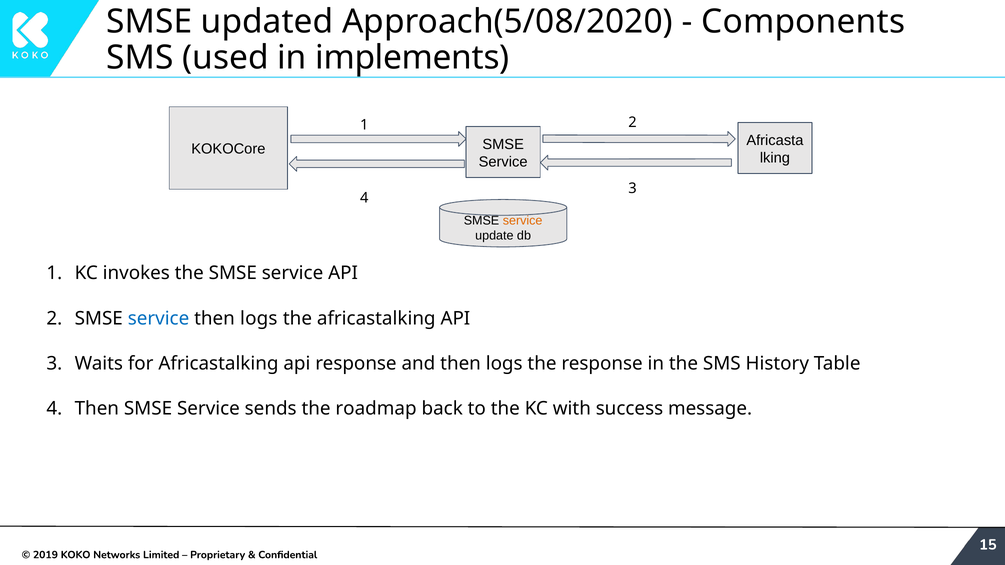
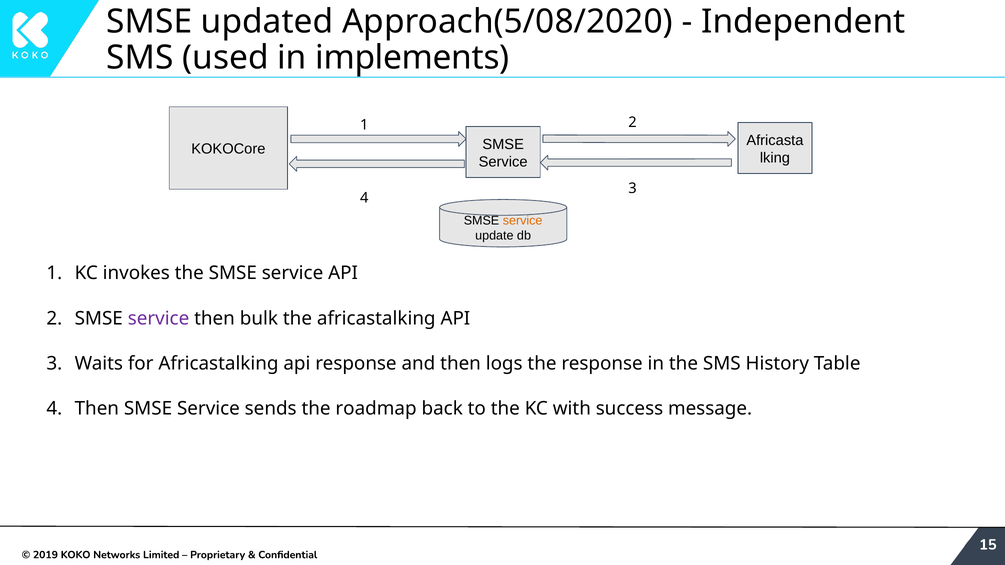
Components: Components -> Independent (803, 22)
service colour: blue -> purple (159, 319)
logs: logs -> bulk (259, 319)
